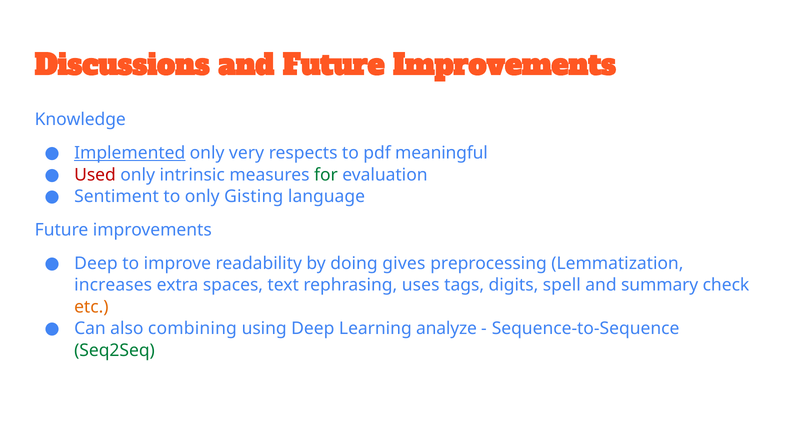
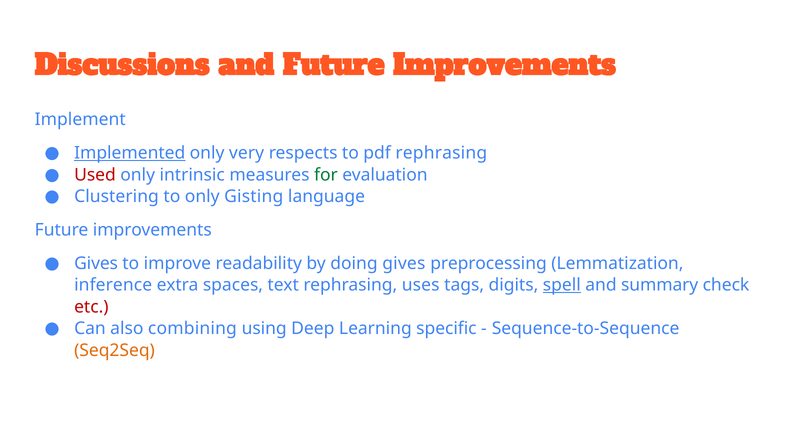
Knowledge: Knowledge -> Implement (80, 120)
pdf meaningful: meaningful -> rephrasing (441, 153)
Sentiment: Sentiment -> Clustering (117, 197)
Deep: Deep -> Gives (96, 264)
increases: increases -> inference (113, 285)
spell underline: none -> present (562, 285)
etc colour: orange -> red (91, 307)
analyze: analyze -> specific (446, 329)
Seq2Seq colour: green -> orange (115, 350)
